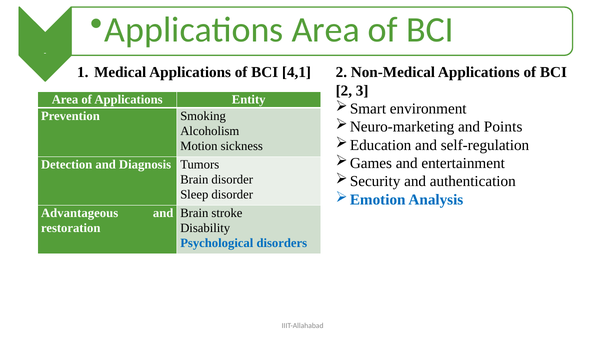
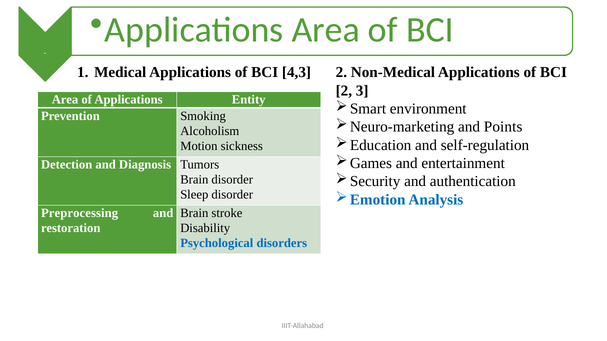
4,1: 4,1 -> 4,3 (296, 72)
Advantageous: Advantageous -> Preprocessing (80, 214)
